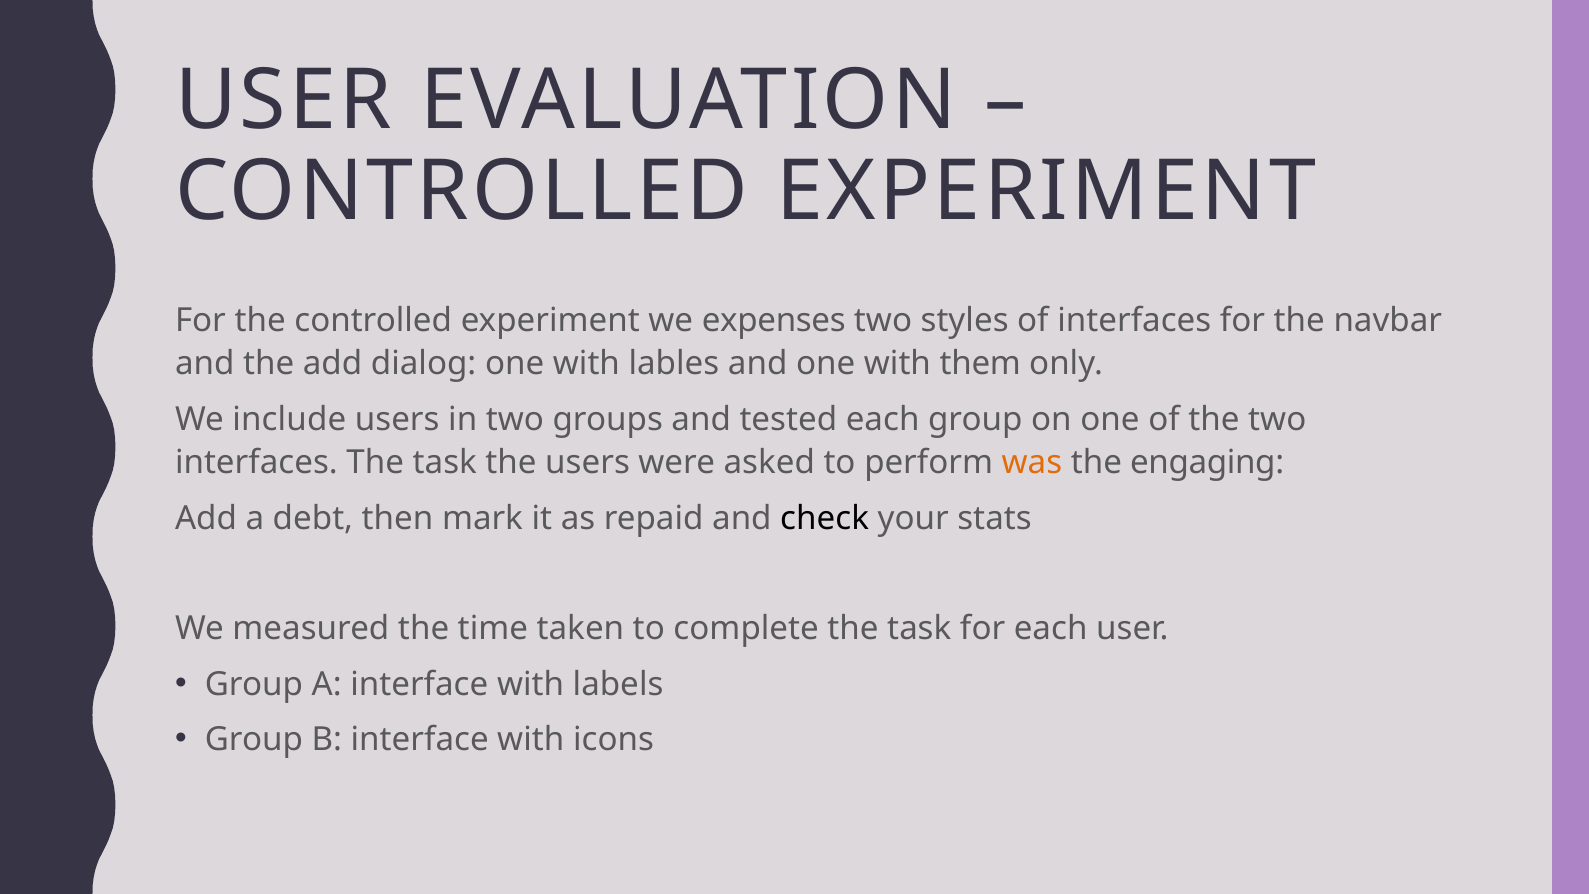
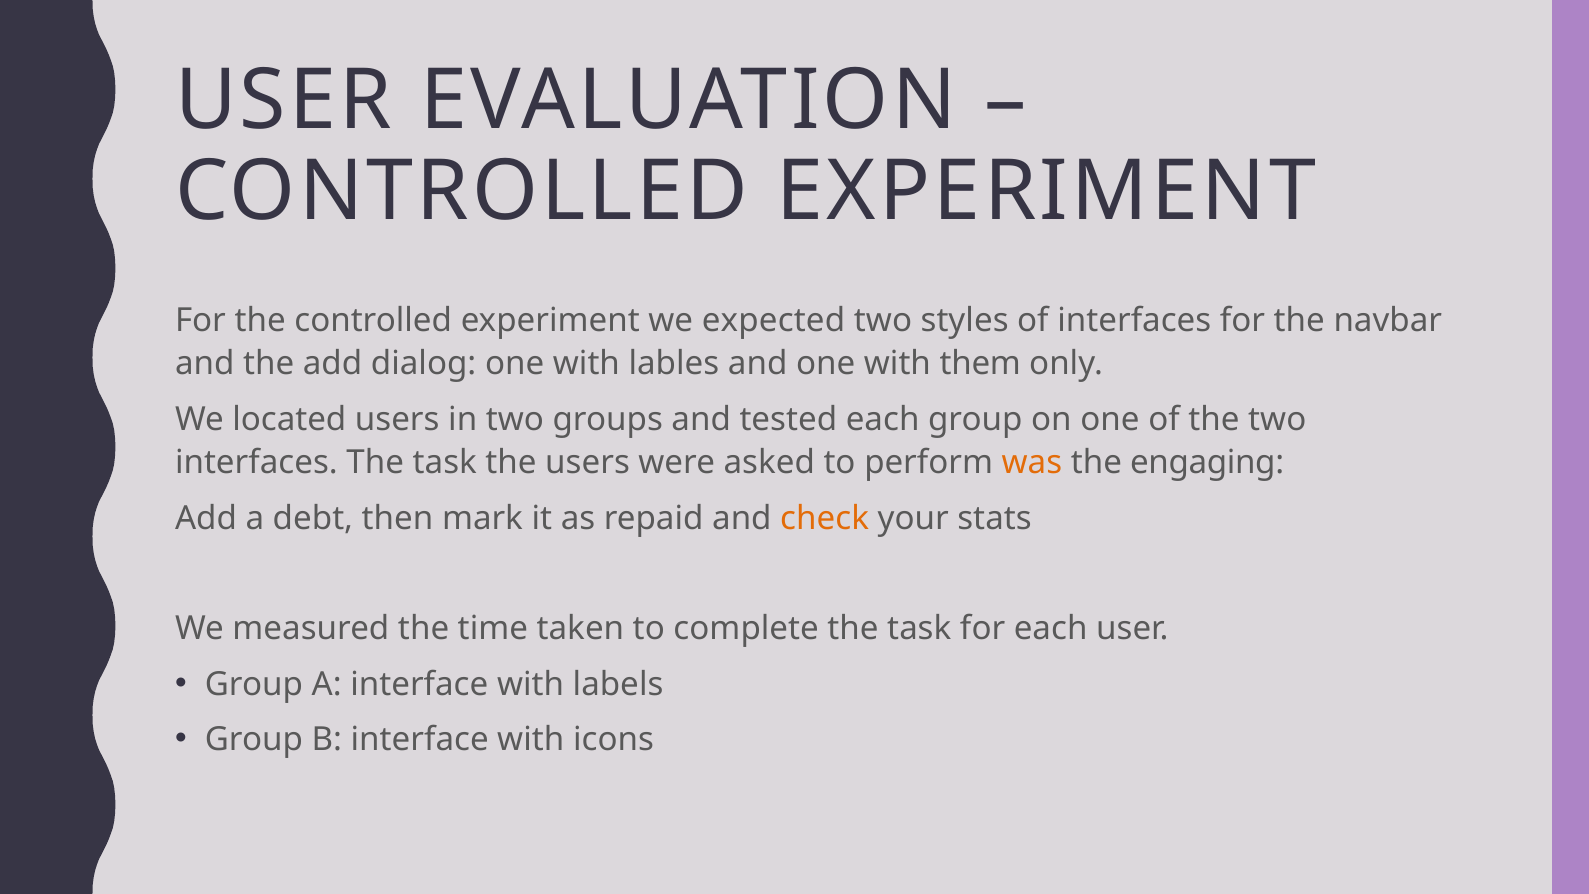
expenses: expenses -> expected (774, 320)
include: include -> located (289, 419)
check colour: black -> orange (825, 518)
